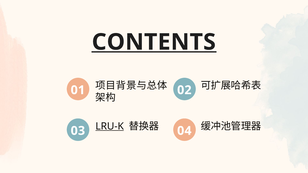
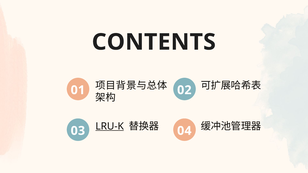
CONTENTS underline: present -> none (154, 42)
